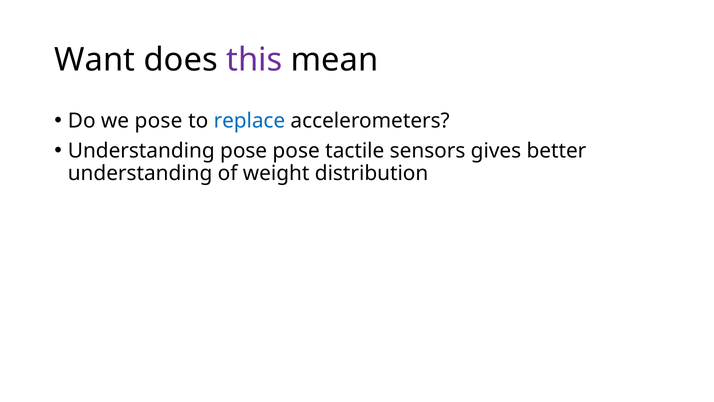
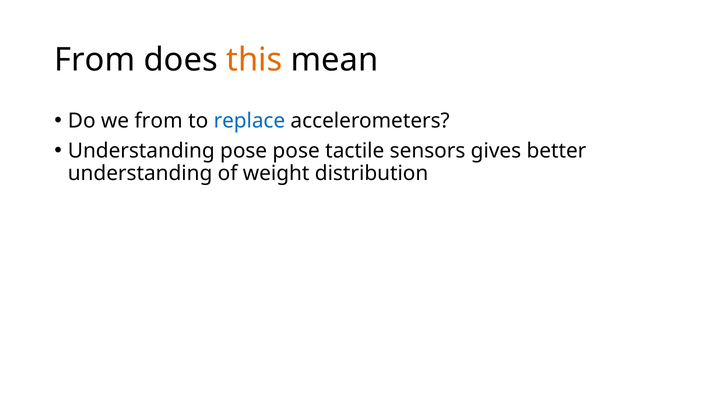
Want: Want -> From (95, 60)
this colour: purple -> orange (254, 60)
we pose: pose -> from (159, 121)
